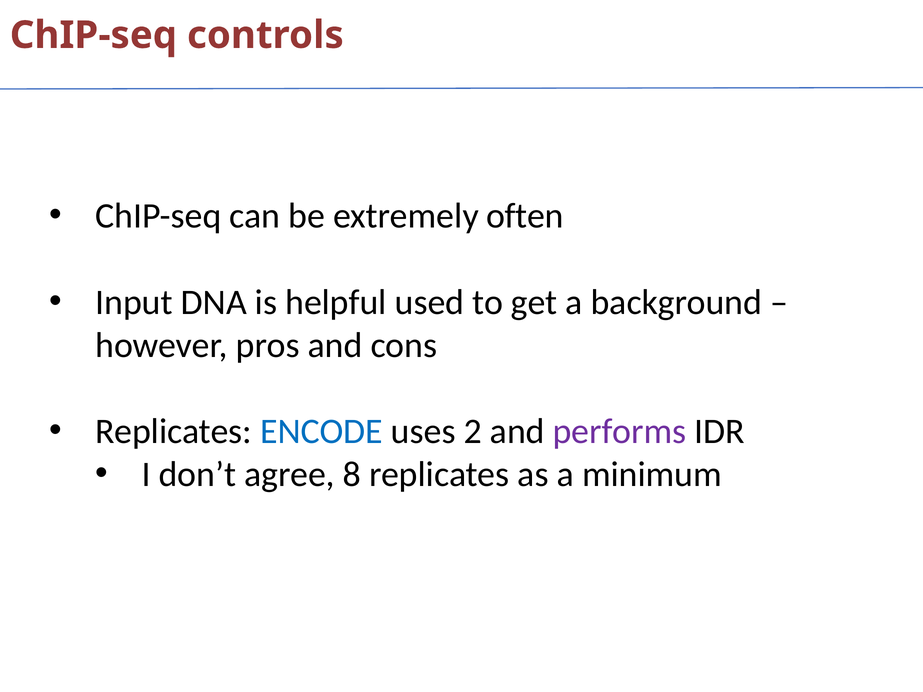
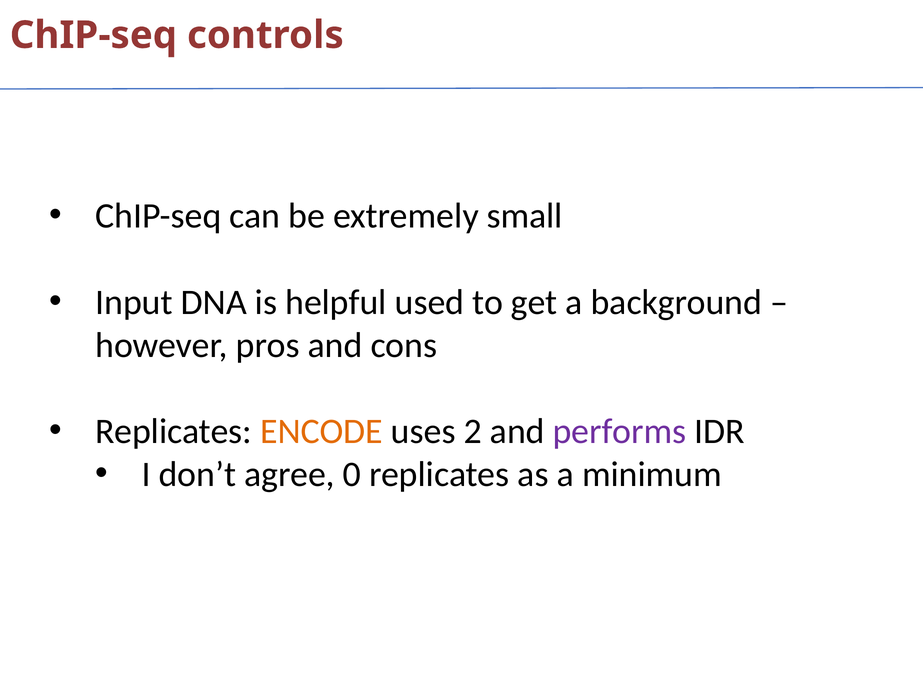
often: often -> small (525, 216)
ENCODE colour: blue -> orange (321, 432)
8: 8 -> 0 (352, 475)
